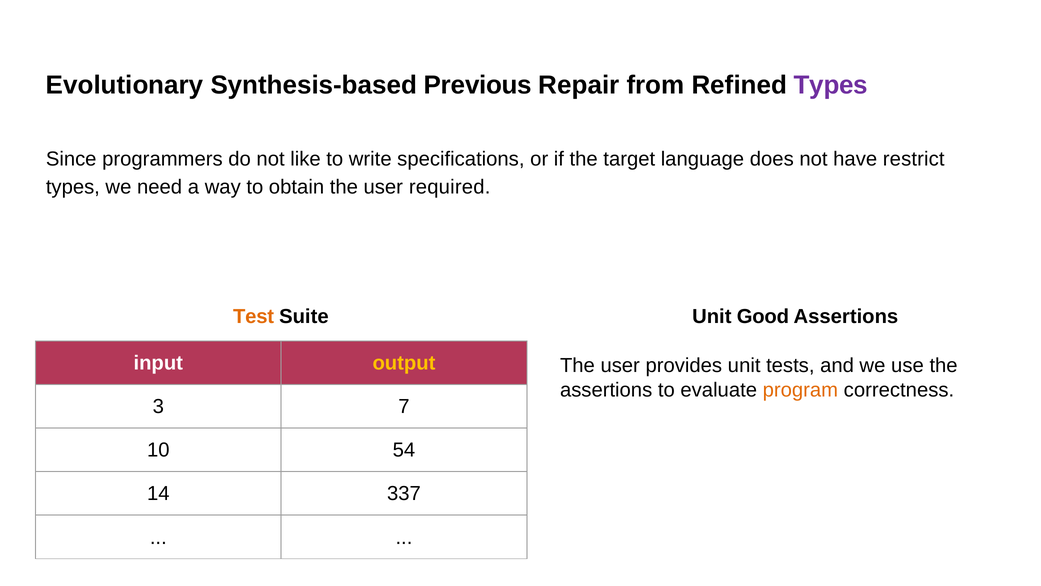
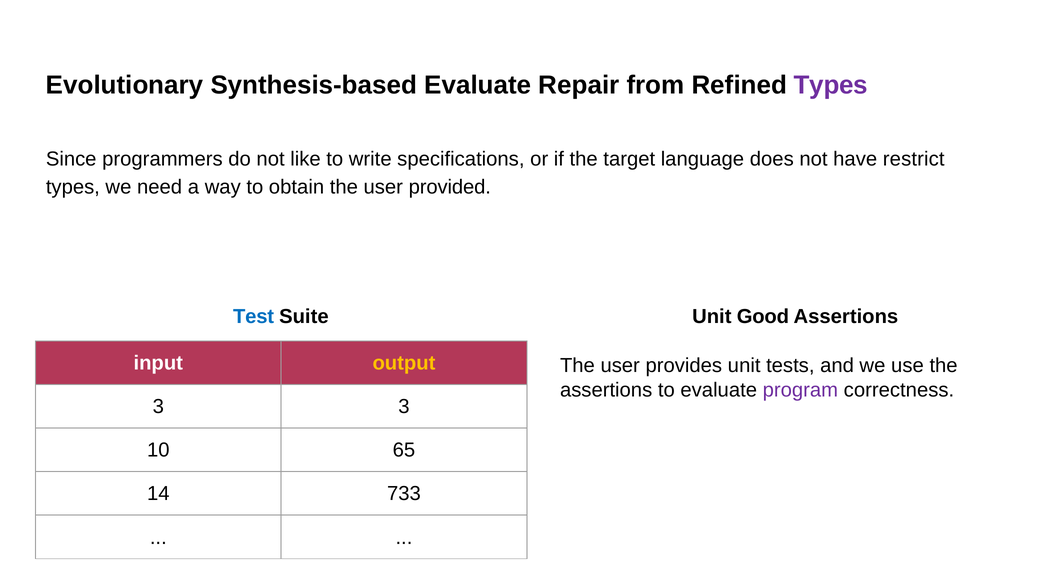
Synthesis-based Previous: Previous -> Evaluate (478, 85)
required: required -> provided (450, 187)
Test colour: orange -> blue (254, 316)
program colour: orange -> purple (800, 390)
3 7: 7 -> 3 (404, 406)
54: 54 -> 65 (404, 450)
337: 337 -> 733 (404, 493)
